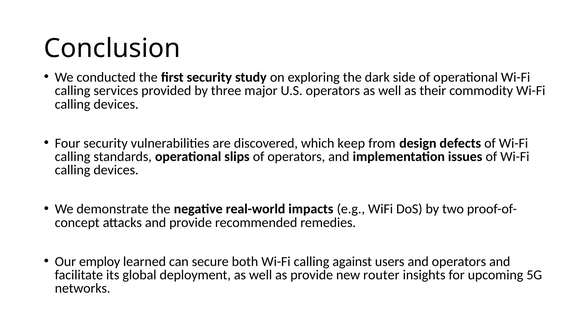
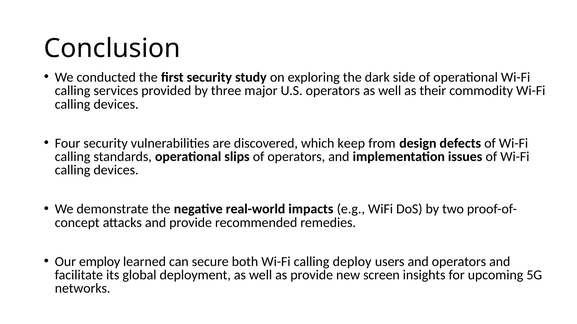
against: against -> deploy (352, 262)
router: router -> screen (381, 275)
